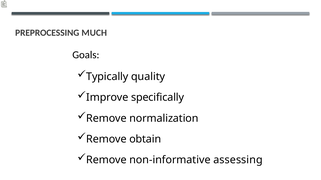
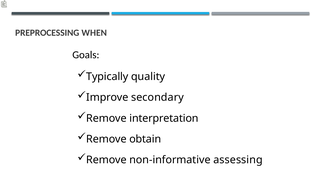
MUCH: MUCH -> WHEN (94, 33)
specifically: specifically -> secondary (157, 98)
normalization: normalization -> interpretation (164, 119)
